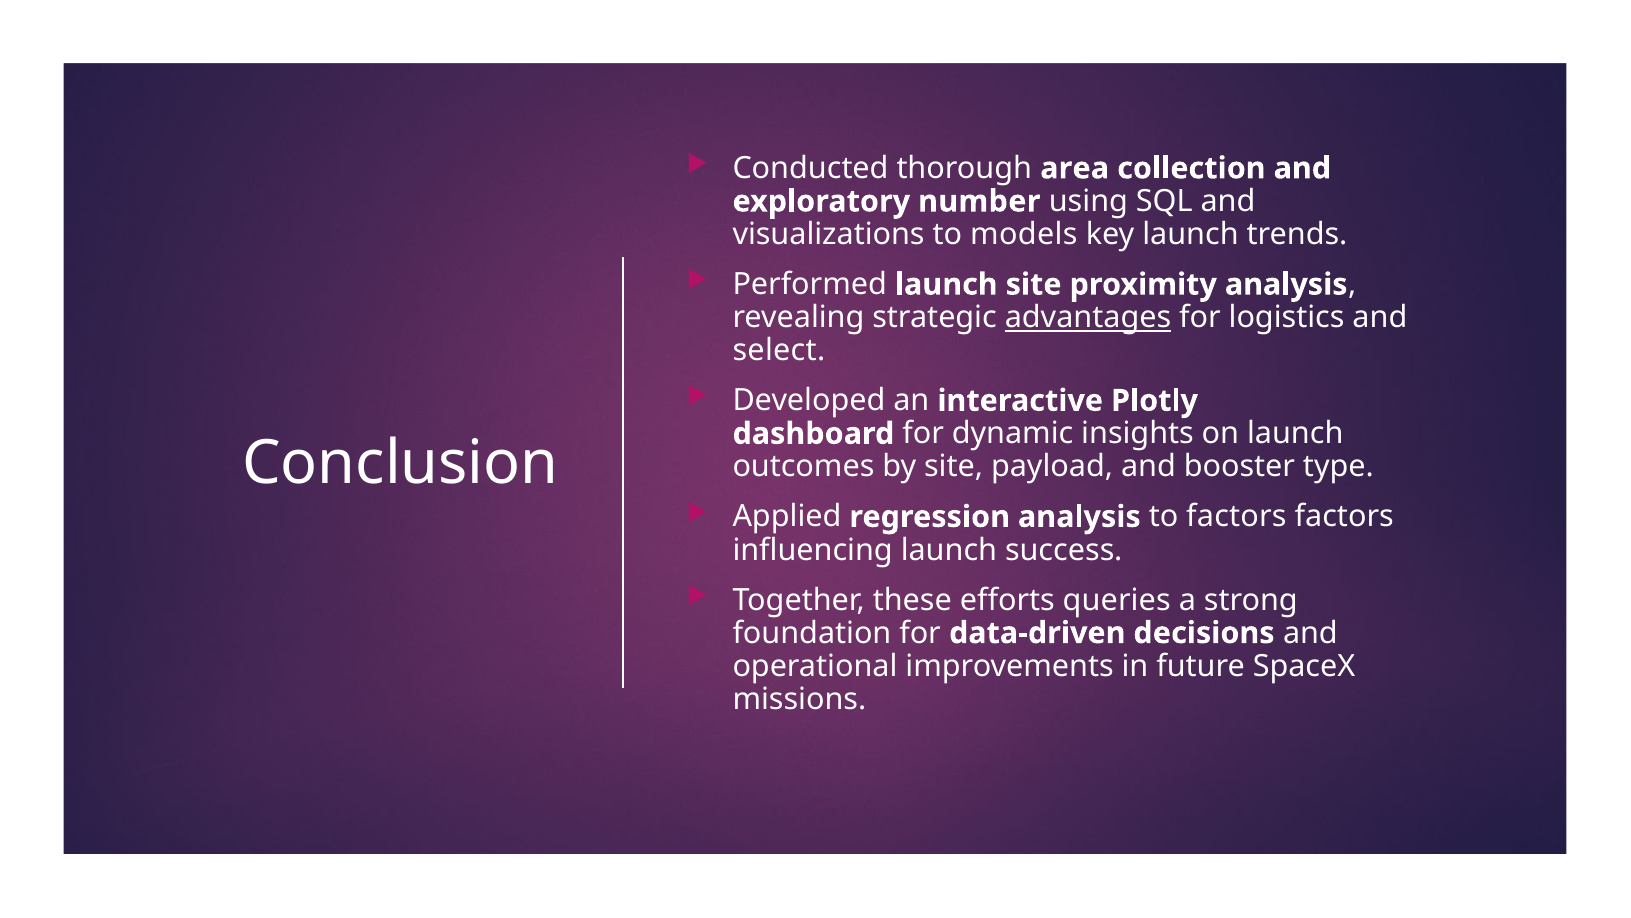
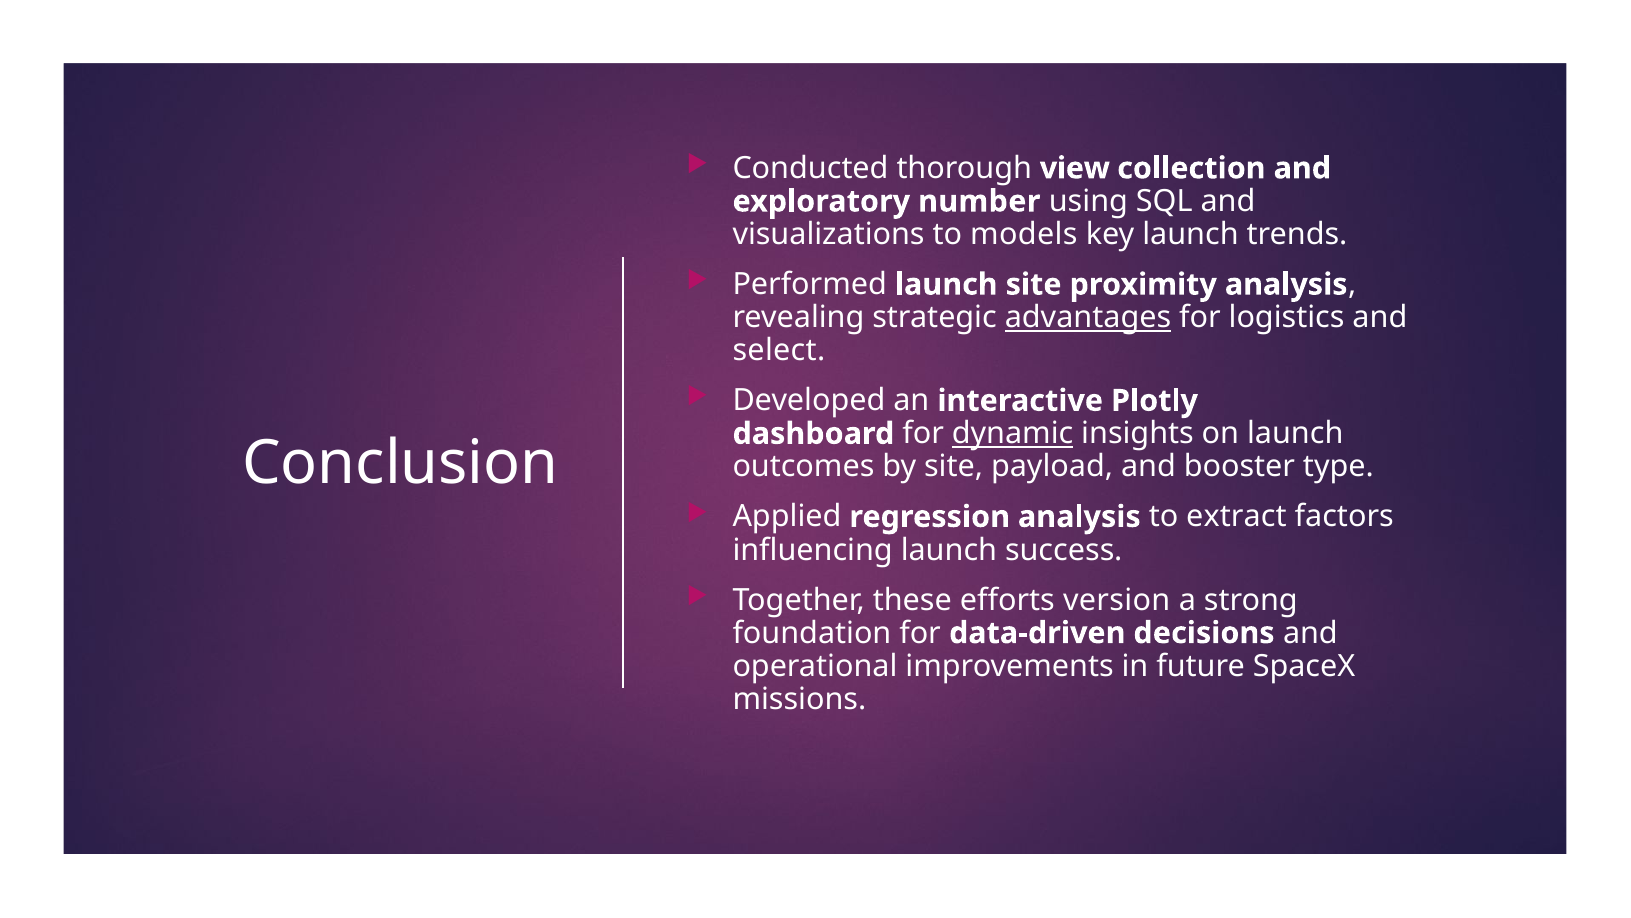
area: area -> view (1075, 168)
dynamic underline: none -> present (1013, 434)
to factors: factors -> extract (1236, 517)
queries: queries -> version (1117, 600)
